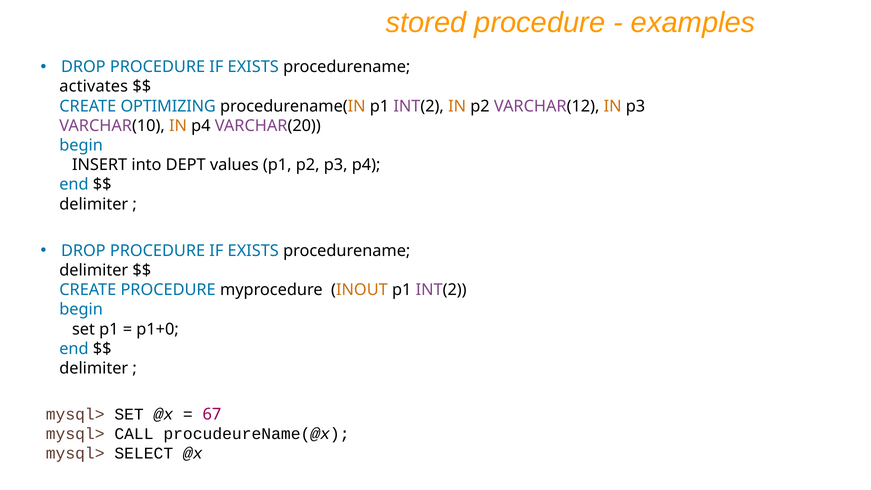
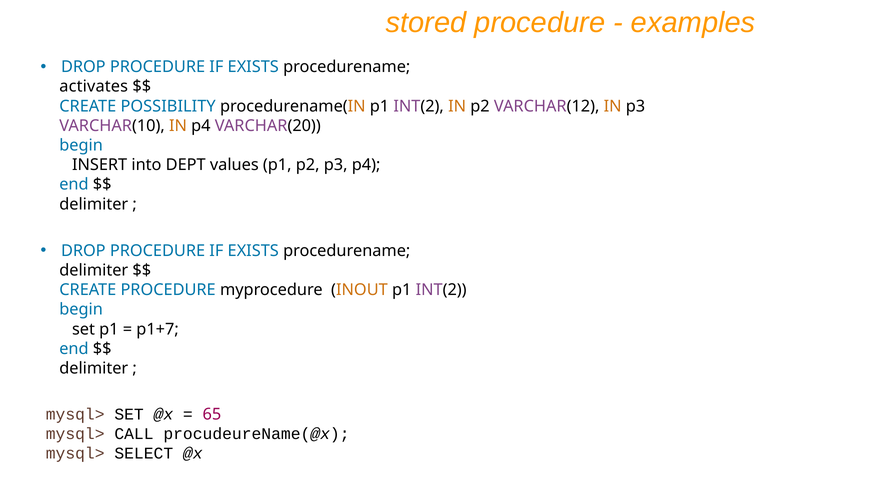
OPTIMIZING: OPTIMIZING -> POSSIBILITY (168, 106)
p1+0: p1+0 -> p1+7 (158, 329)
67: 67 -> 65 (212, 414)
